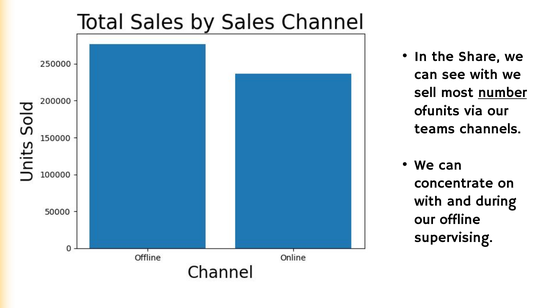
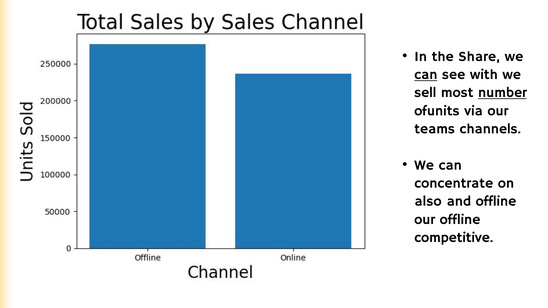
can underline: none -> present (426, 75)
with: with -> also (428, 202)
and during: during -> offline (496, 202)
supervising: supervising -> competitive (454, 238)
